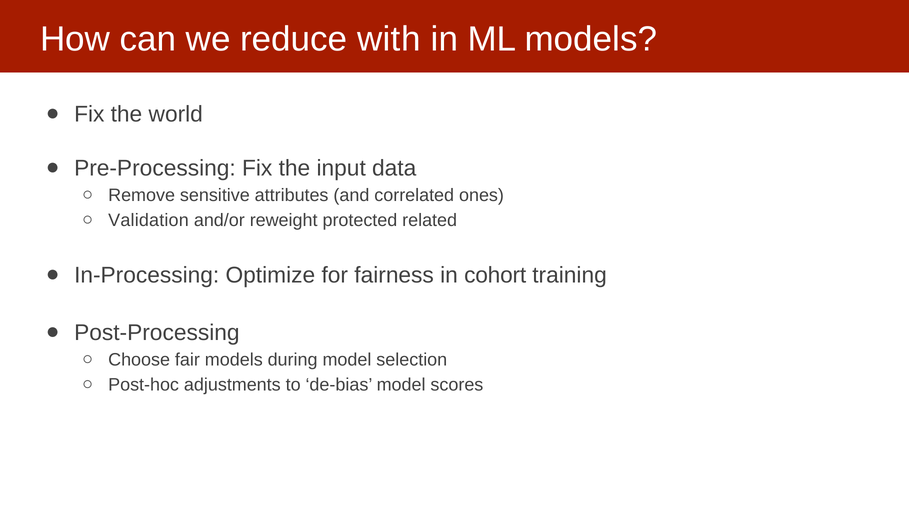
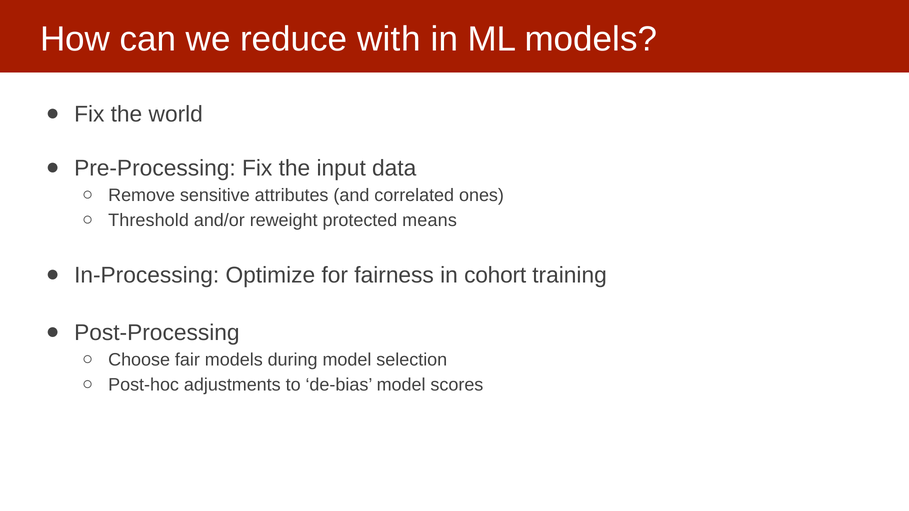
Validation: Validation -> Threshold (149, 220)
related: related -> means (430, 220)
